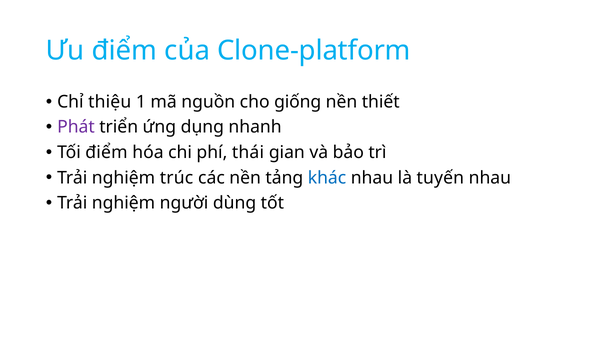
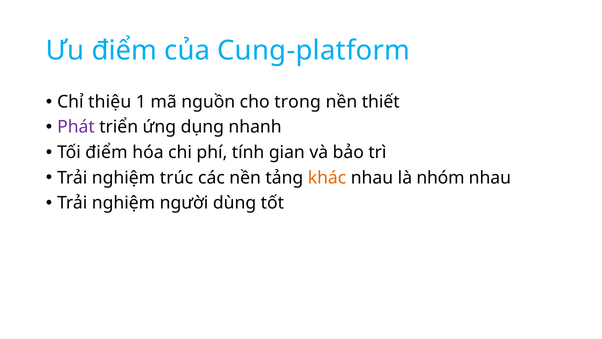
Clone-platform: Clone-platform -> Cung-platform (314, 51)
giống: giống -> trong (298, 102)
thái: thái -> tính (248, 152)
khác colour: blue -> orange (327, 178)
tuyến: tuyến -> nhóm (440, 178)
